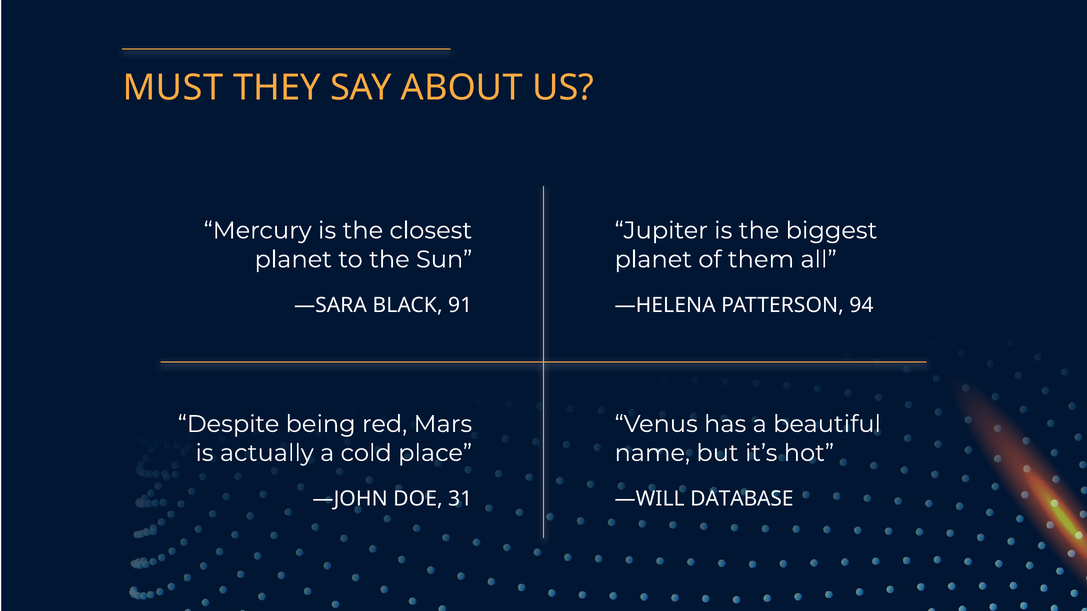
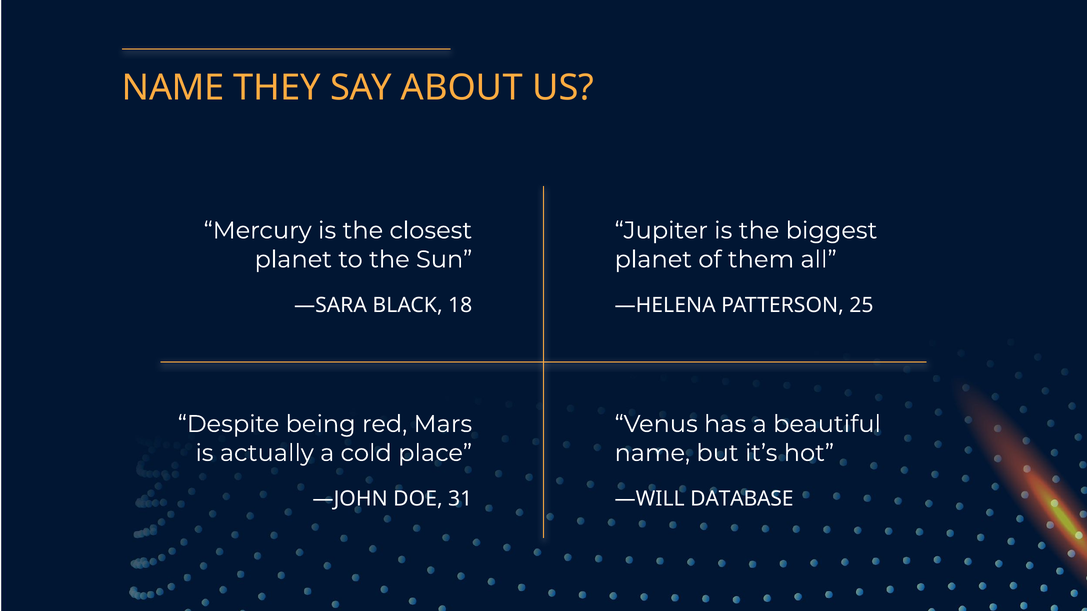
MUST: MUST -> NAME (173, 88)
91: 91 -> 18 (460, 306)
94: 94 -> 25 (861, 306)
